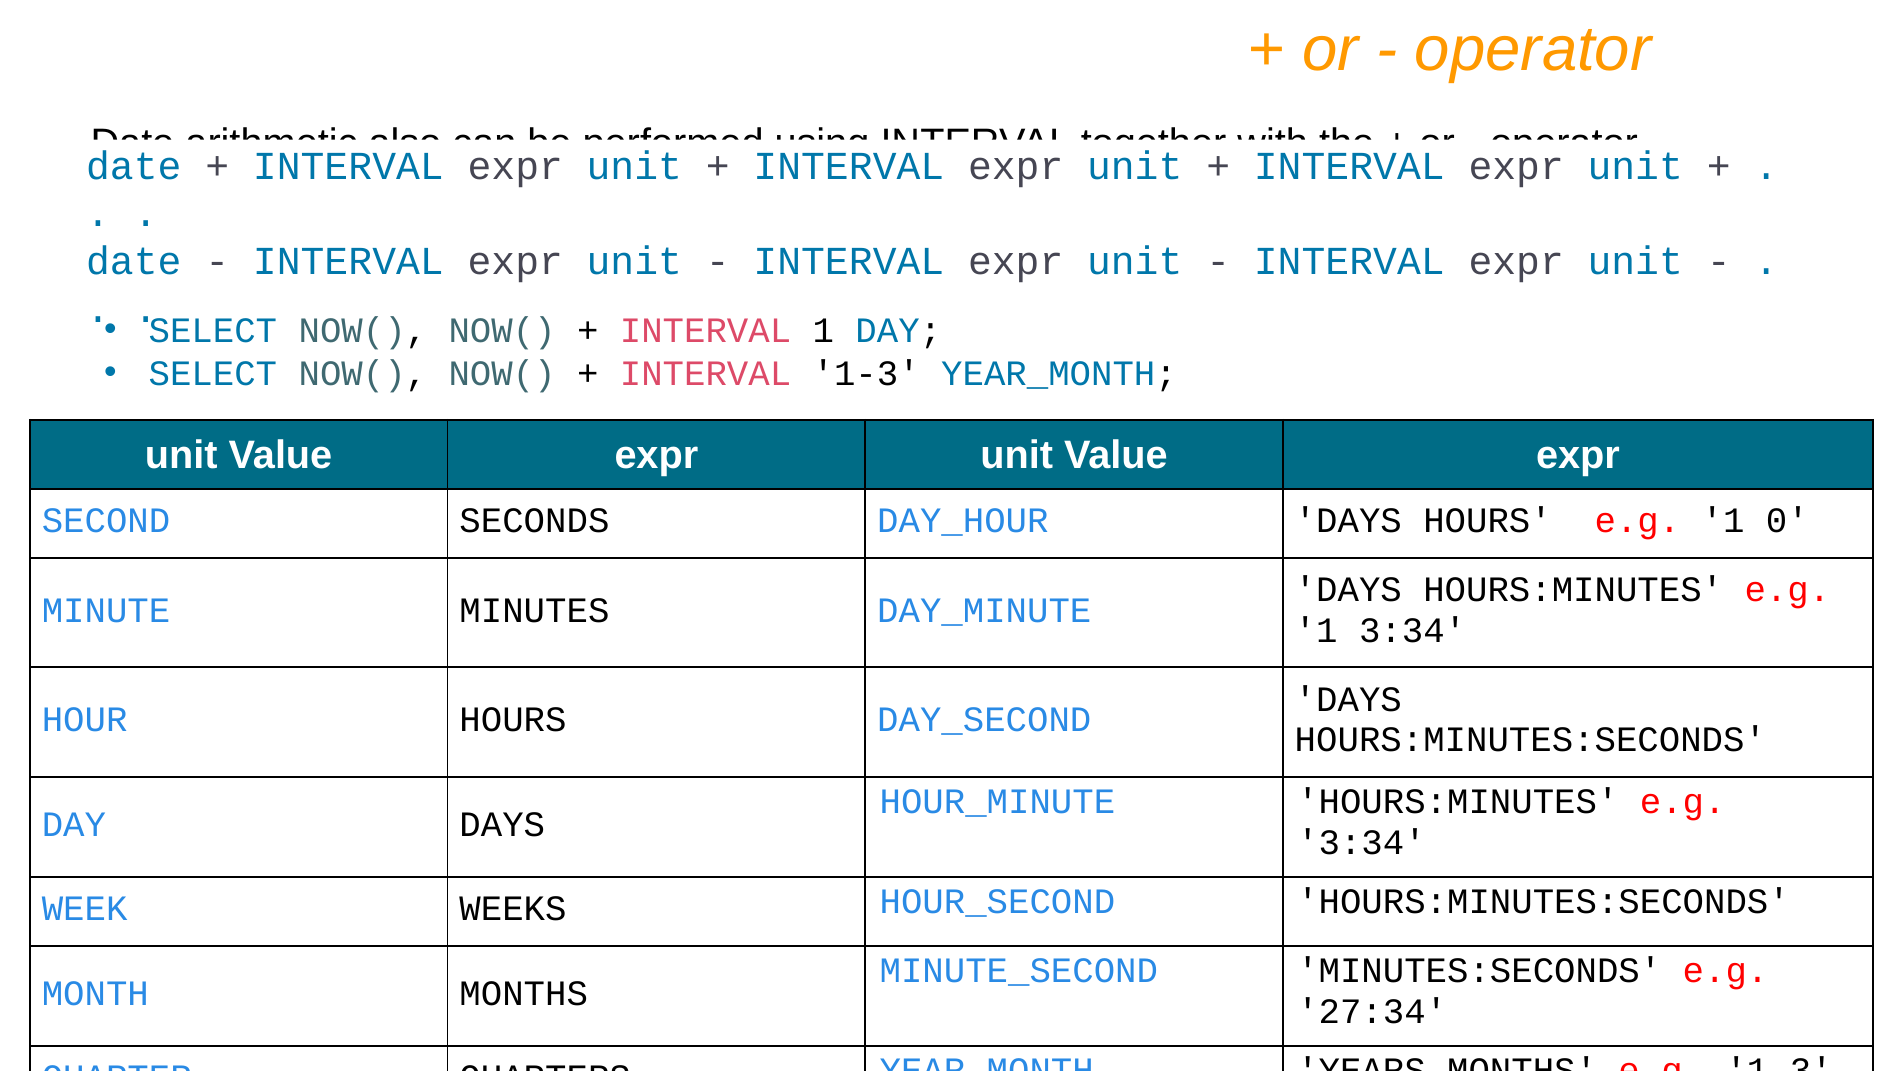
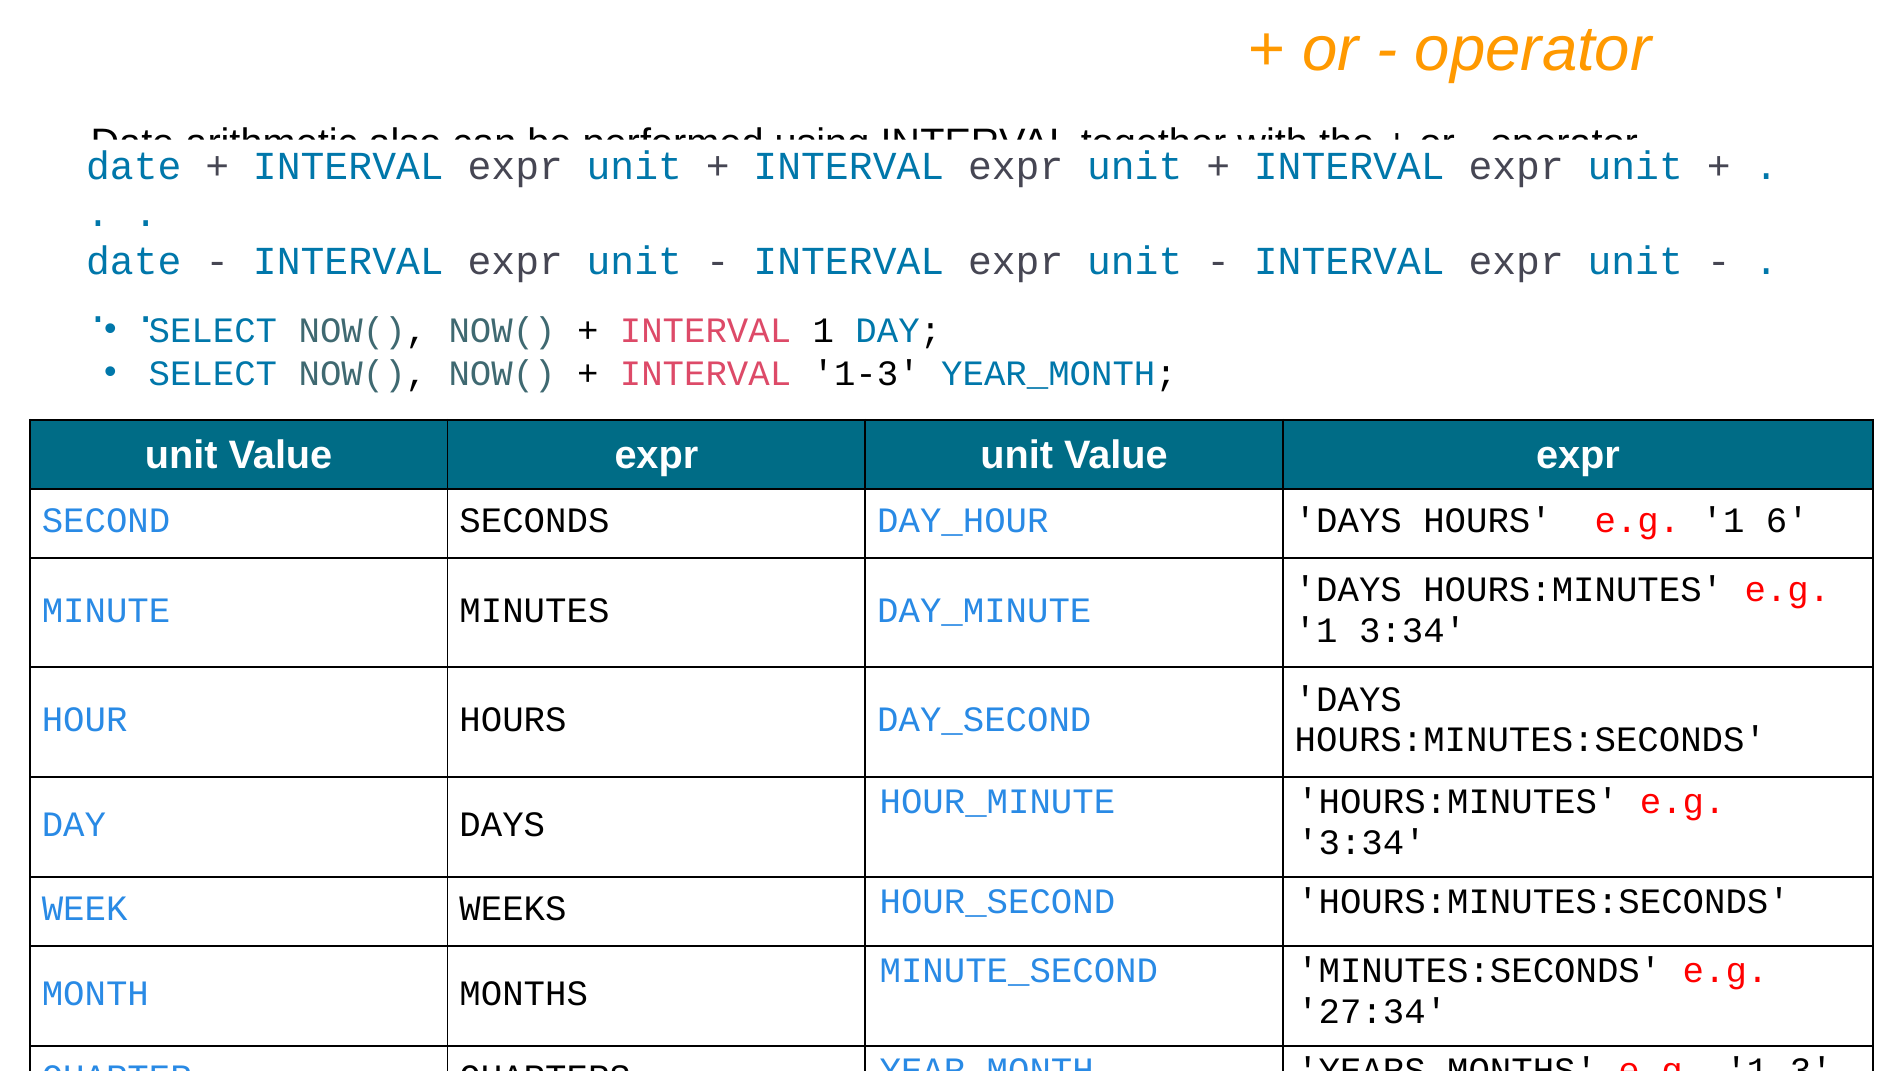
0: 0 -> 6 (1787, 521)
